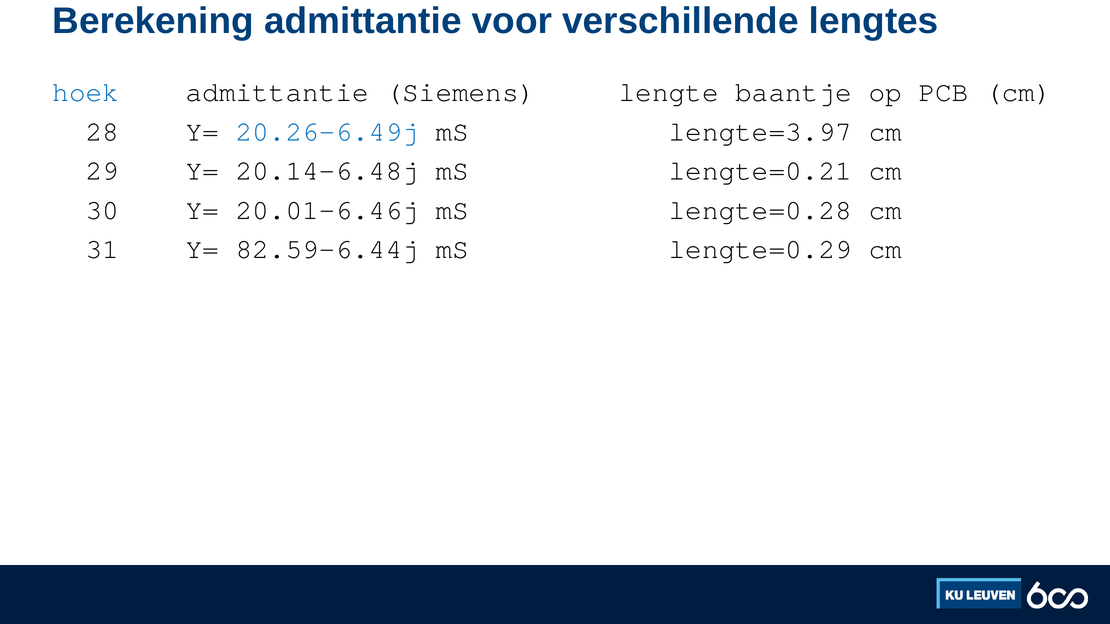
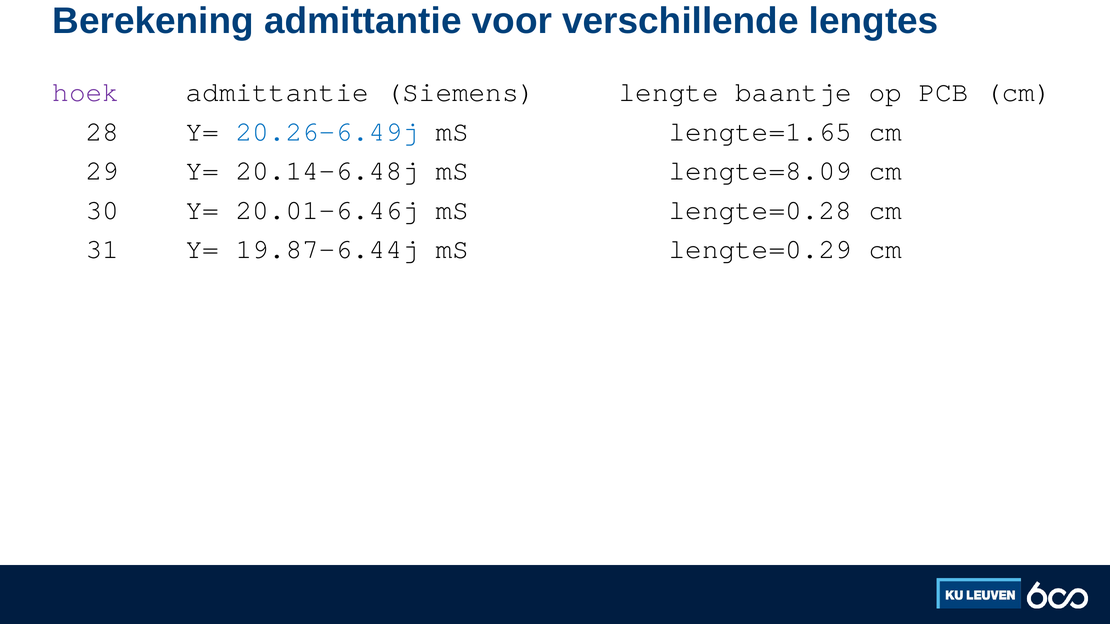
hoek colour: blue -> purple (86, 92)
lengte=3.97: lengte=3.97 -> lengte=1.65 (760, 131)
lengte=0.21: lengte=0.21 -> lengte=8.09 (760, 171)
82.59-6.44j: 82.59-6.44j -> 19.87-6.44j (327, 249)
